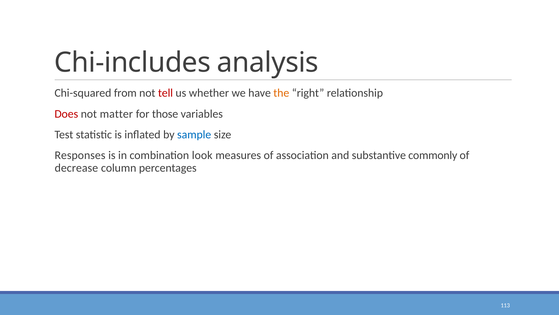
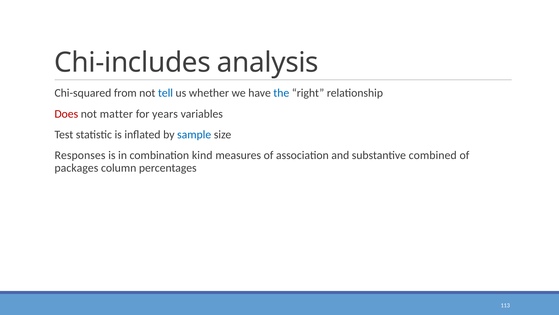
tell colour: red -> blue (166, 93)
the colour: orange -> blue (281, 93)
those: those -> years (165, 114)
look: look -> kind (202, 155)
commonly: commonly -> combined (433, 155)
decrease: decrease -> packages (76, 168)
